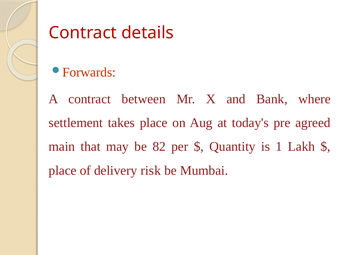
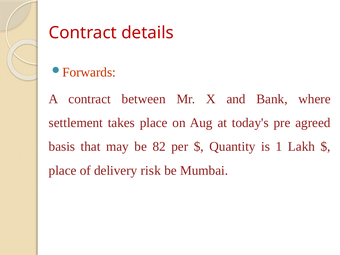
main: main -> basis (62, 147)
